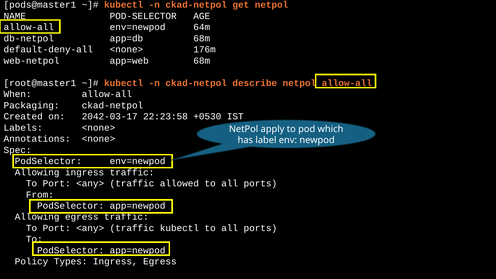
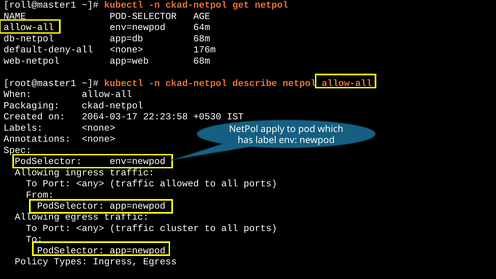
pods@master1: pods@master1 -> roll@master1 (40, 5)
2042-03-17: 2042-03-17 -> 2064-03-17 (110, 116)
traffic kubectl: kubectl -> cluster (179, 228)
